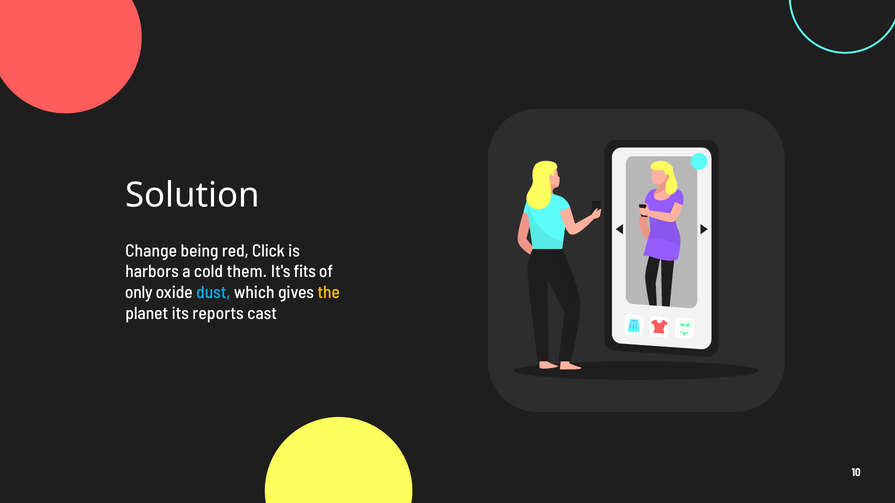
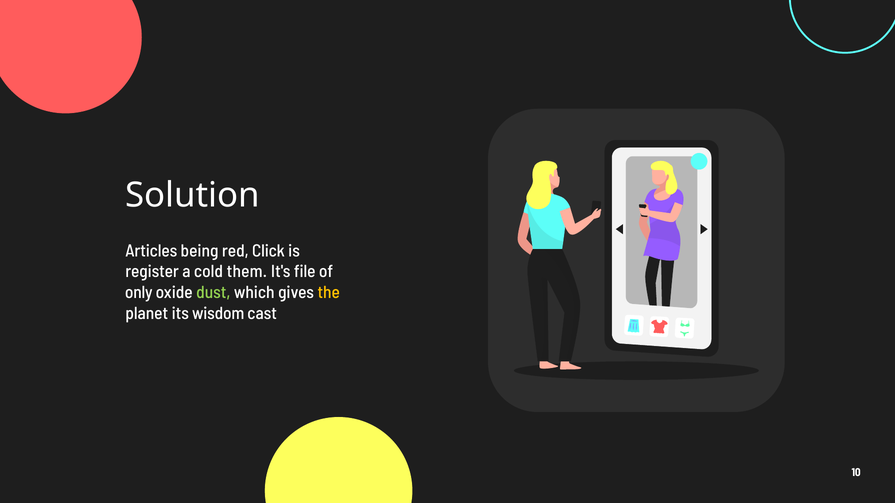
Change: Change -> Articles (151, 251)
harbors: harbors -> register (152, 272)
fits: fits -> file (305, 272)
dust colour: light blue -> light green (213, 293)
reports: reports -> wisdom (218, 314)
